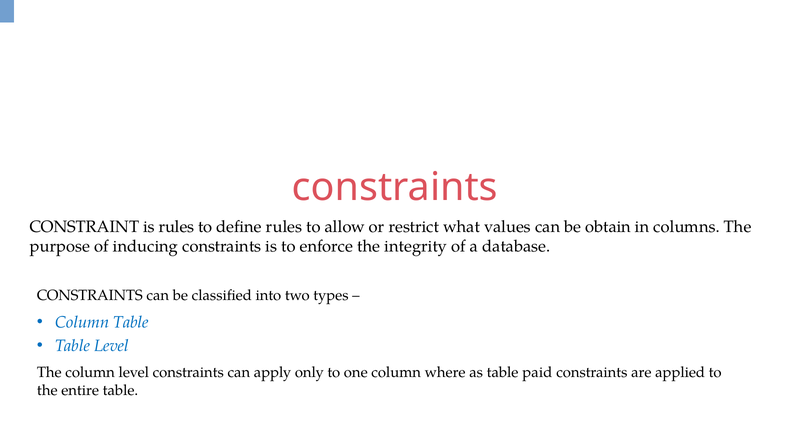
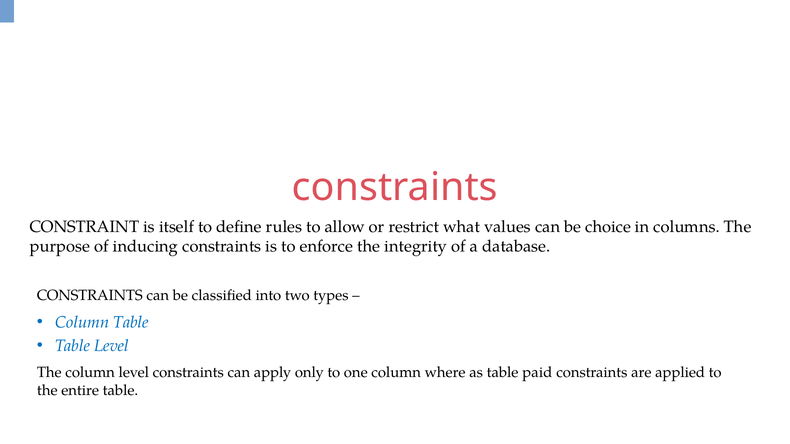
is rules: rules -> itself (177, 227)
obtain: obtain -> choice (608, 227)
